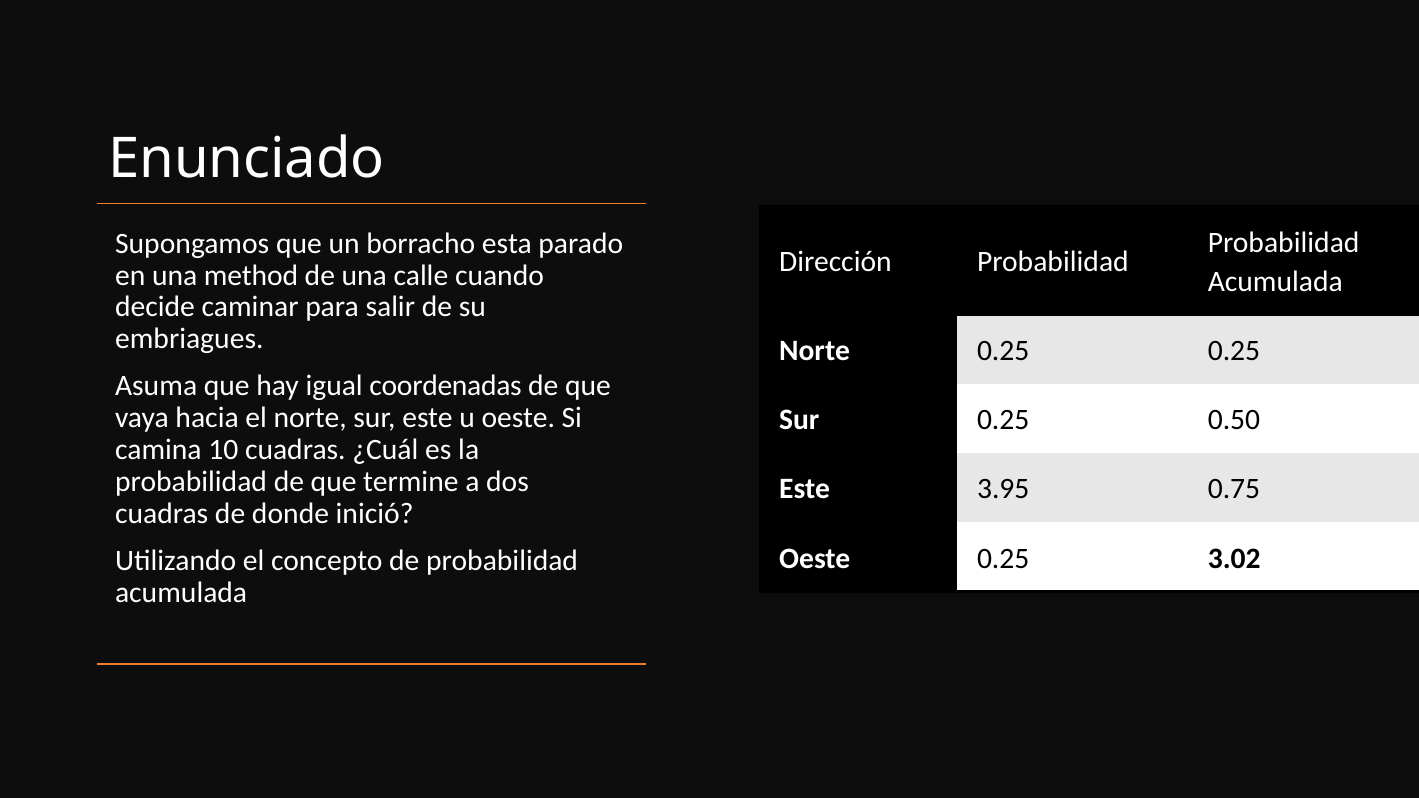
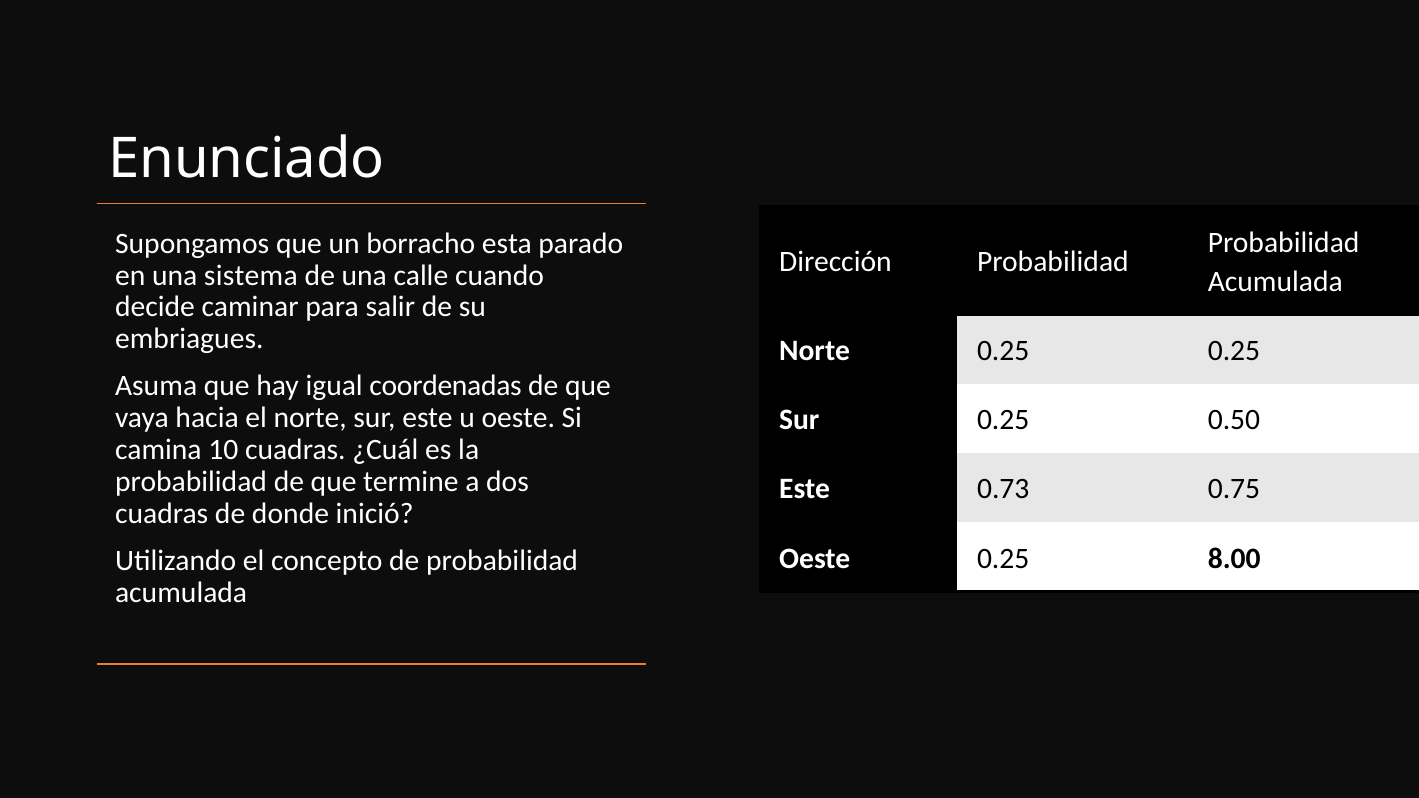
method: method -> sistema (251, 275)
3.95: 3.95 -> 0.73 (1003, 489)
3.02: 3.02 -> 8.00 (1234, 559)
